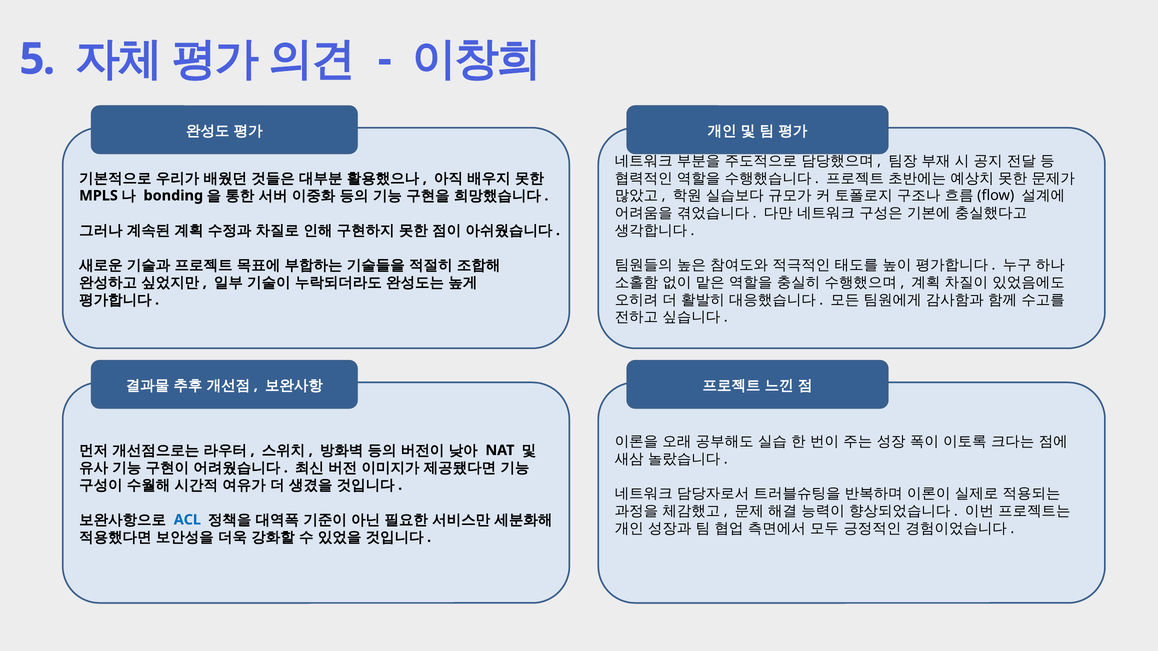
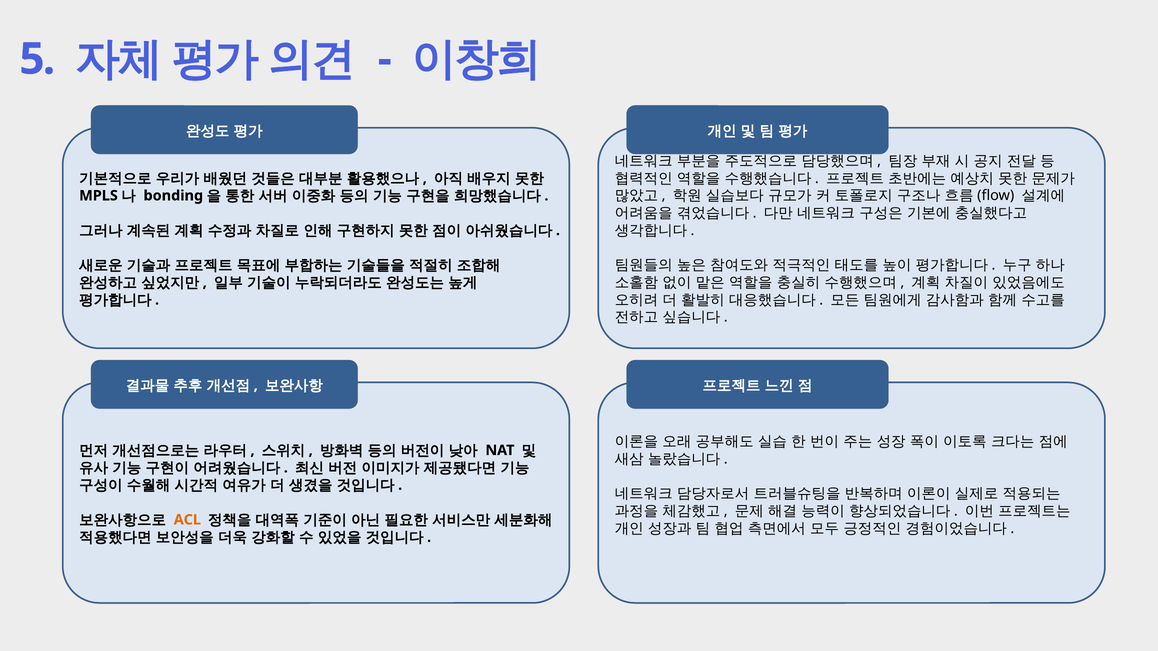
ACL colour: blue -> orange (187, 520)
